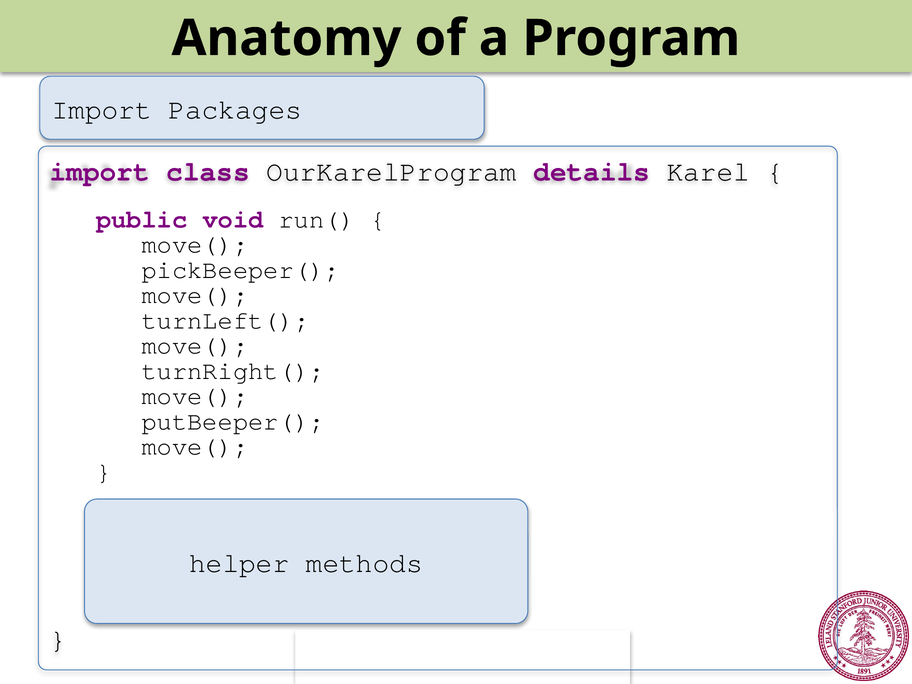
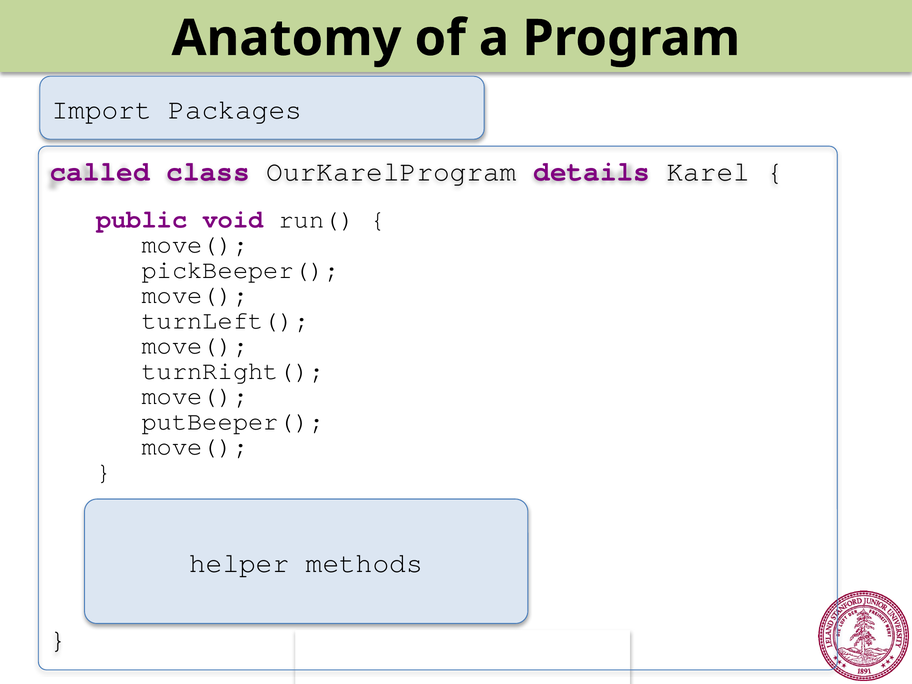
import: import -> called (100, 172)
